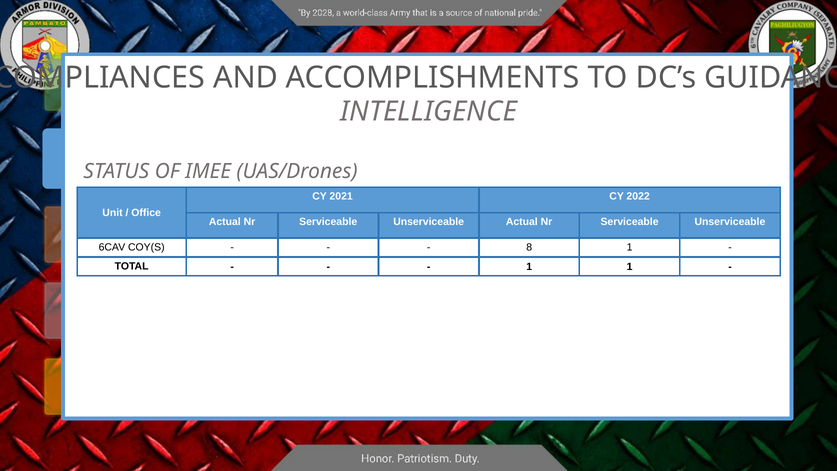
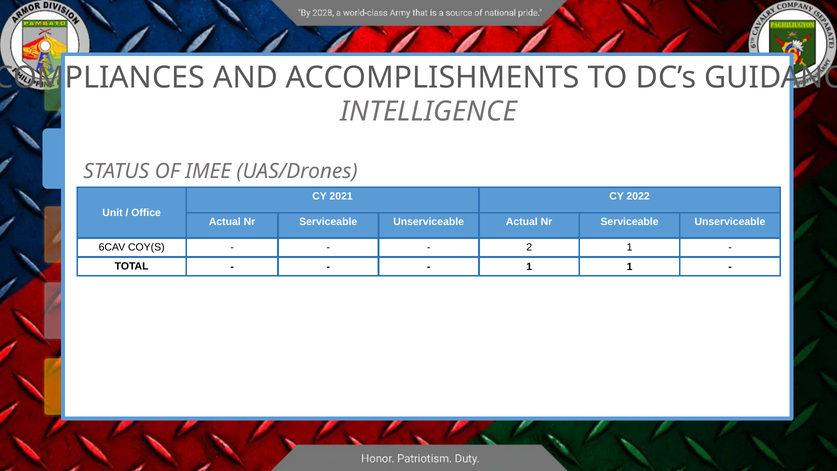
8: 8 -> 2 (529, 247)
